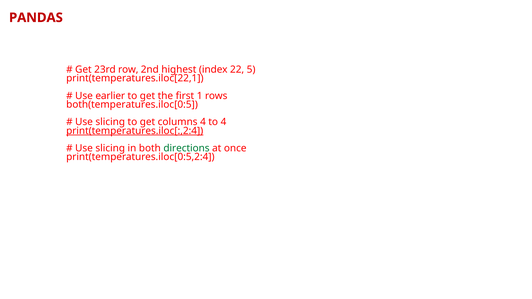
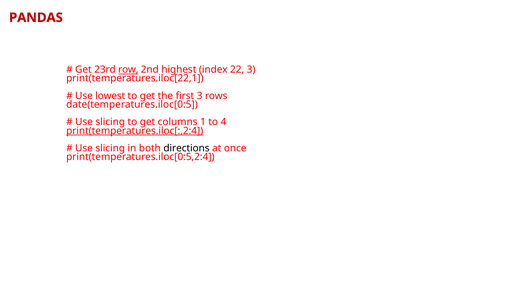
row underline: none -> present (128, 70)
22 5: 5 -> 3 (251, 70)
earlier: earlier -> lowest (110, 96)
first 1: 1 -> 3 (200, 96)
both(temperatures.iloc[0:5: both(temperatures.iloc[0:5 -> date(temperatures.iloc[0:5 (132, 105)
columns 4: 4 -> 1 (203, 122)
directions colour: green -> black (186, 148)
